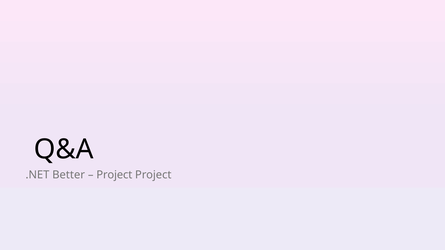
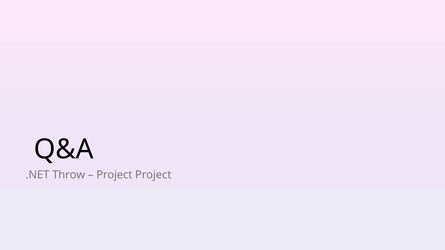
Better: Better -> Throw (69, 175)
